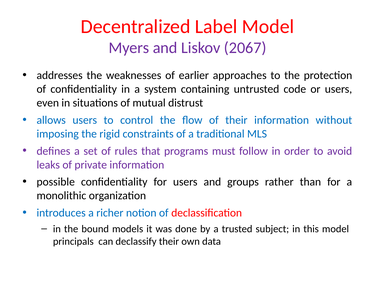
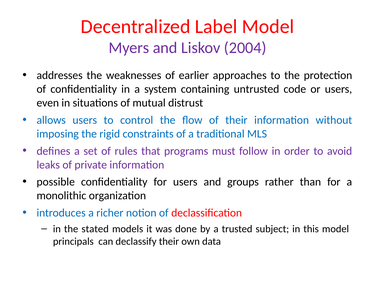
2067: 2067 -> 2004 (245, 48)
bound: bound -> stated (95, 228)
